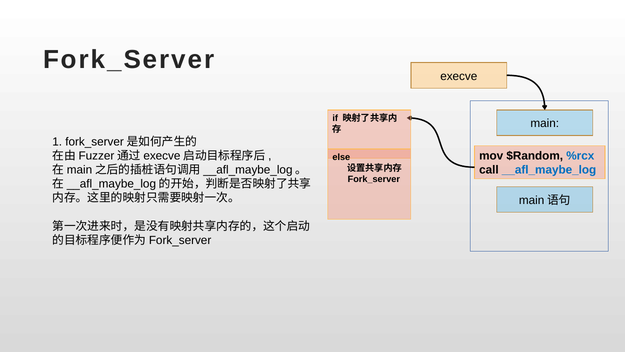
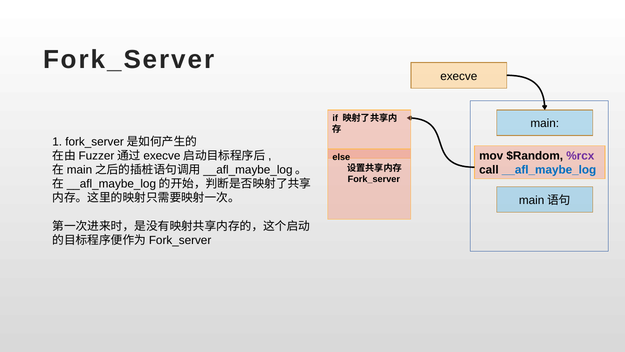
%rcx colour: blue -> purple (580, 156)
